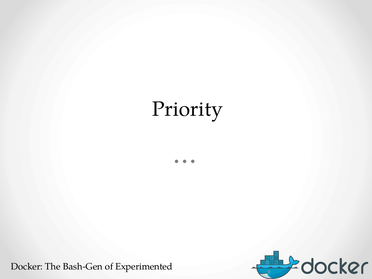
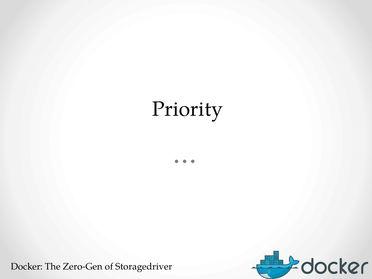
Bash-Gen: Bash-Gen -> Zero-Gen (83, 267)
Experimented: Experimented -> Storagedriver (144, 267)
